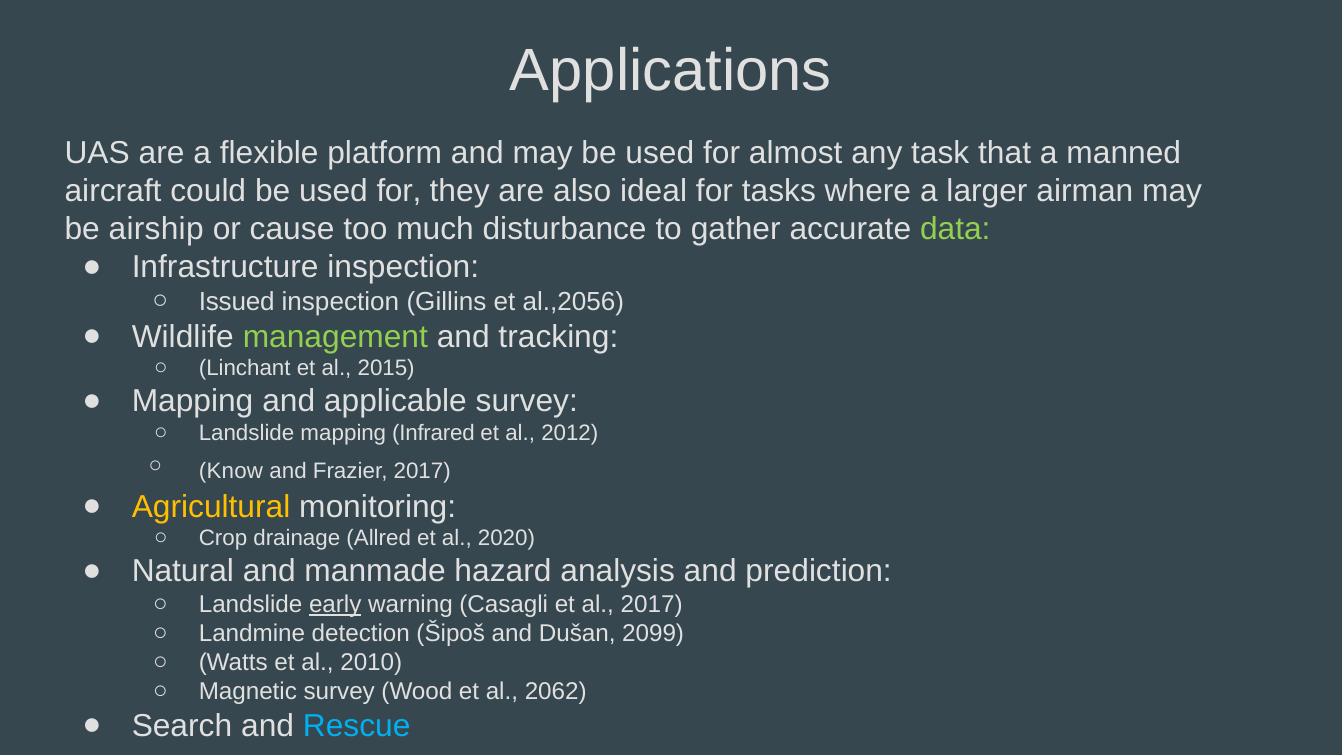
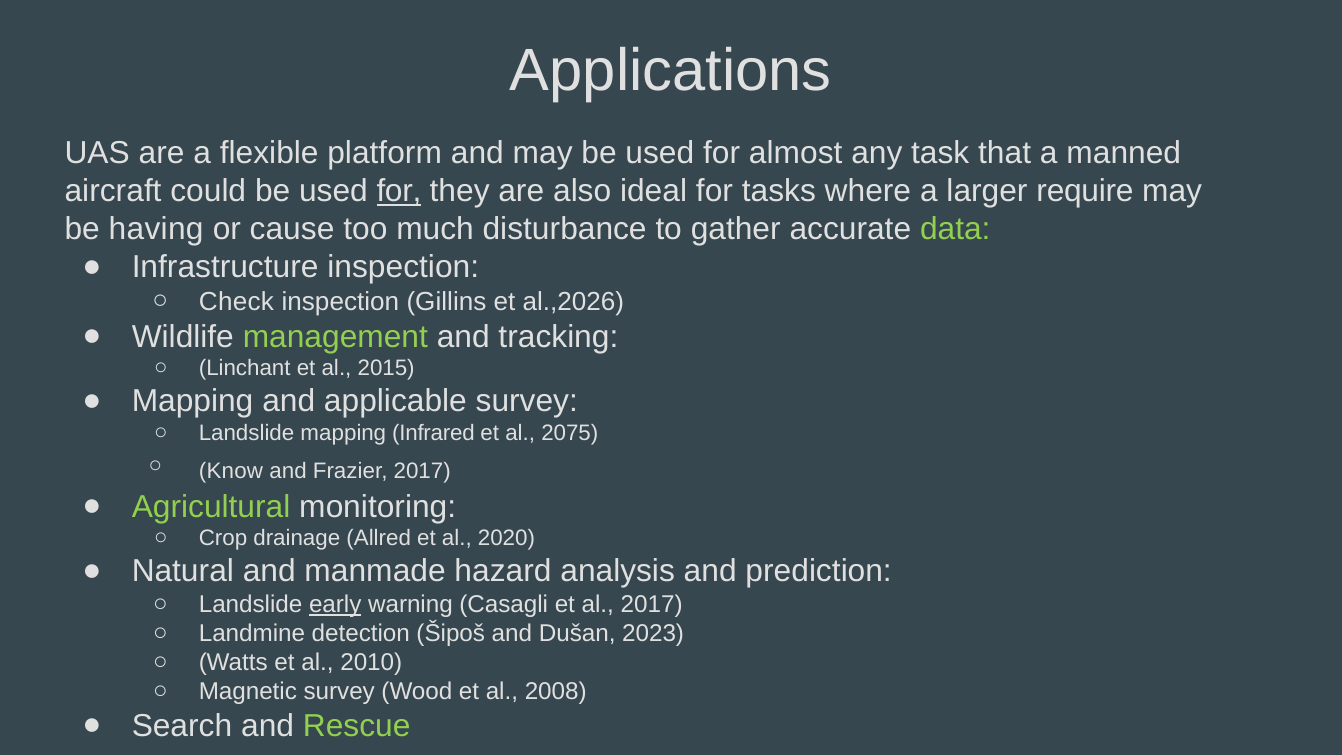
for underline: none -> present (399, 191)
airman: airman -> require (1085, 191)
airship: airship -> having (156, 229)
Issued: Issued -> Check (236, 301)
al.,2056: al.,2056 -> al.,2026 (573, 301)
2012: 2012 -> 2075 (570, 433)
Agricultural colour: yellow -> light green (211, 507)
2099: 2099 -> 2023 (653, 634)
2062: 2062 -> 2008 (556, 692)
Rescue colour: light blue -> light green (357, 726)
